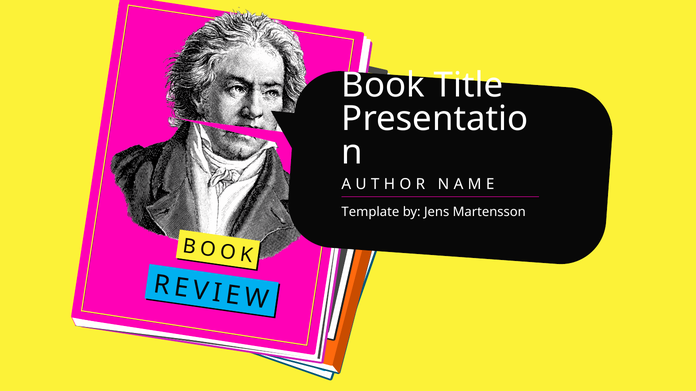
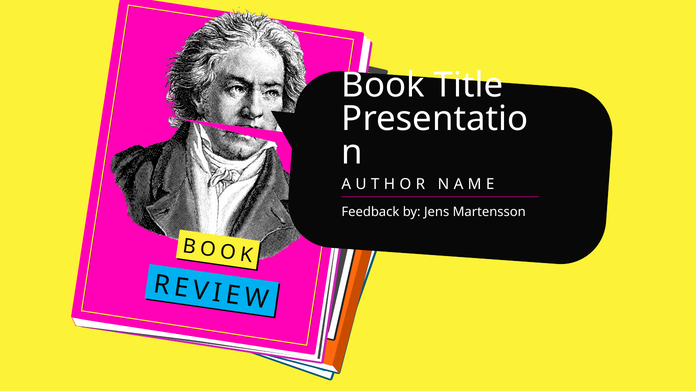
Template: Template -> Feedback (370, 212)
